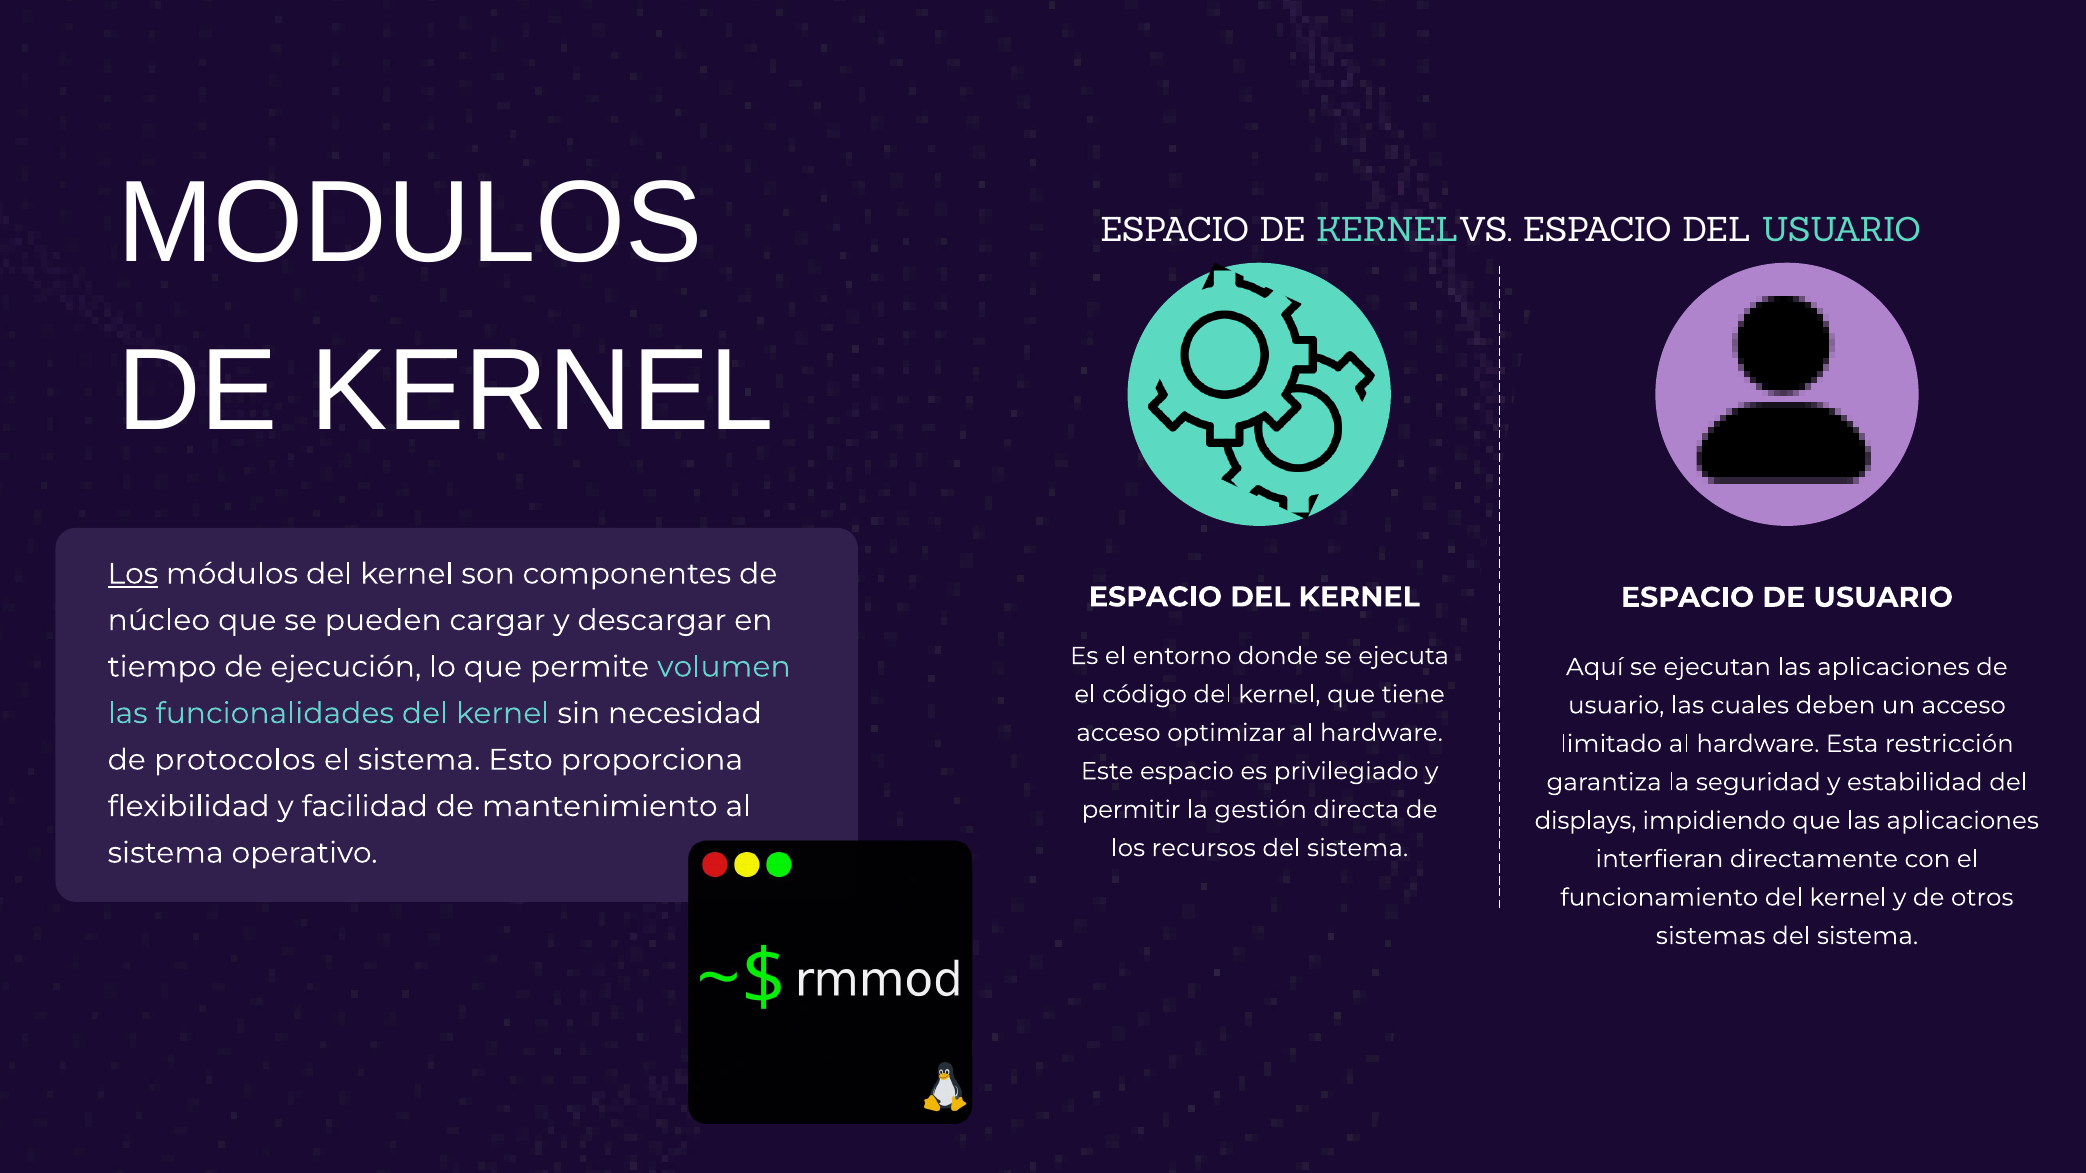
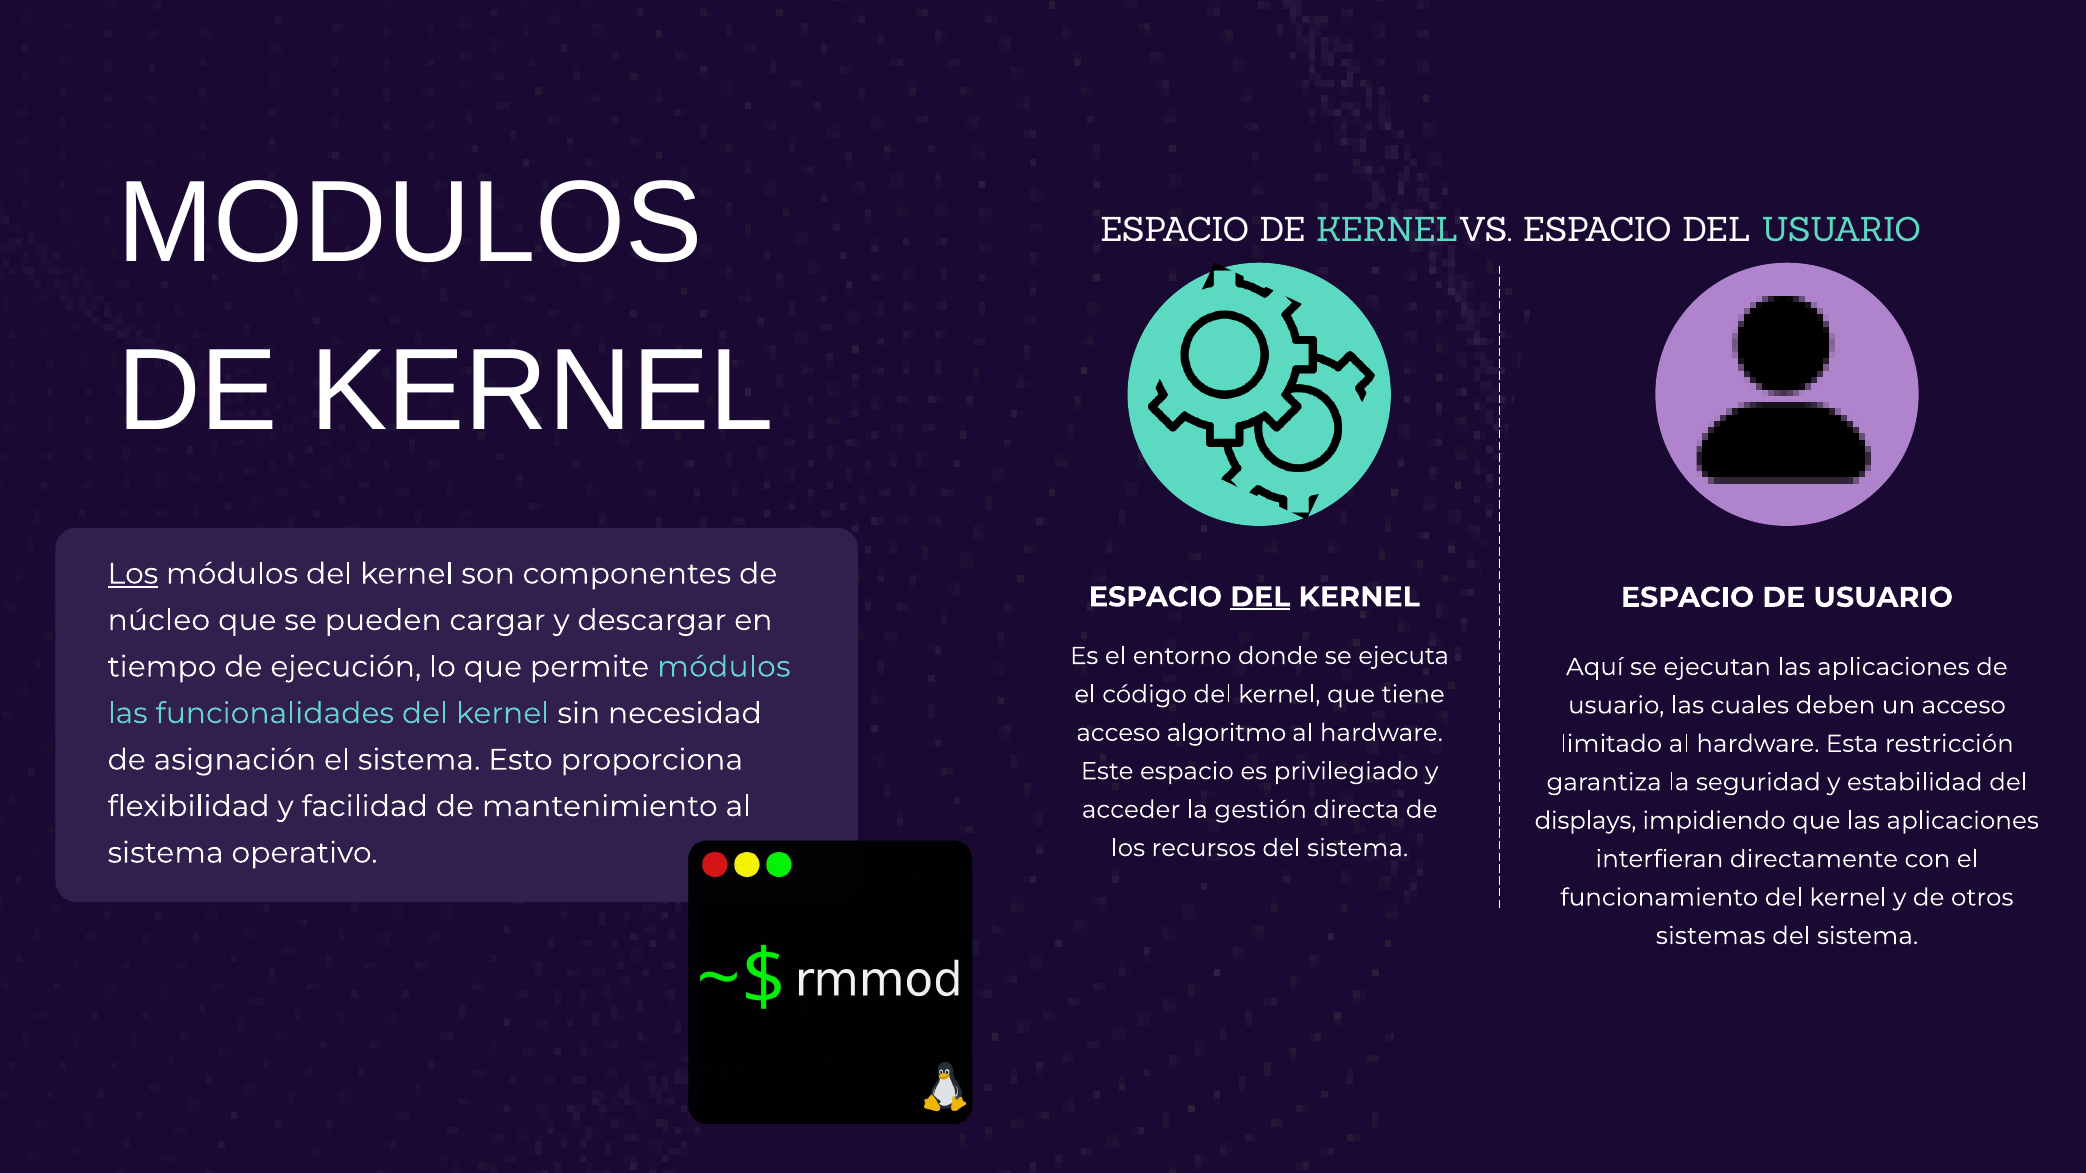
DEL underline: none -> present (1260, 597)
permite volumen: volumen -> módulos (724, 667)
optimizar: optimizar -> algoritmo (1226, 733)
protocolos: protocolos -> asignación (235, 760)
permitir: permitir -> acceder (1131, 810)
